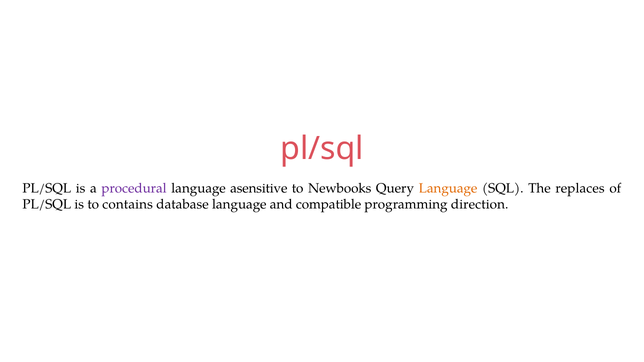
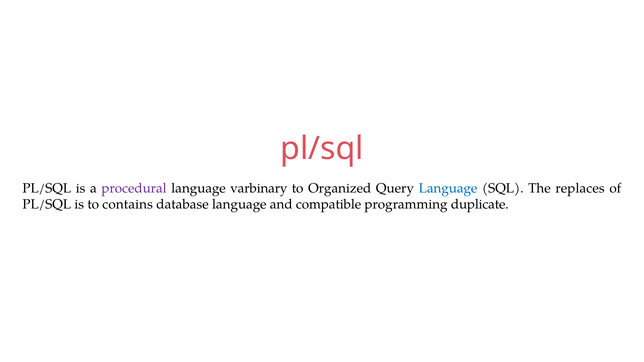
asensitive: asensitive -> varbinary (259, 188)
Newbooks: Newbooks -> Organized (340, 188)
Language colour: orange -> blue (448, 188)
direction: direction -> duplicate (480, 205)
